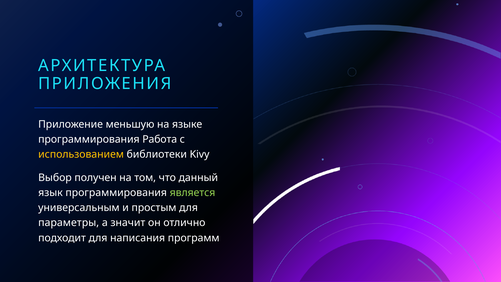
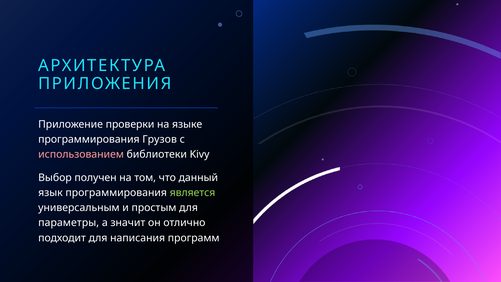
меньшую: меньшую -> проверки (130, 124)
Работа: Работа -> Грузов (160, 139)
использованием colour: yellow -> pink (81, 154)
